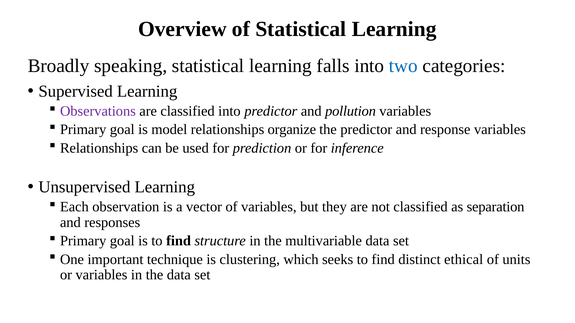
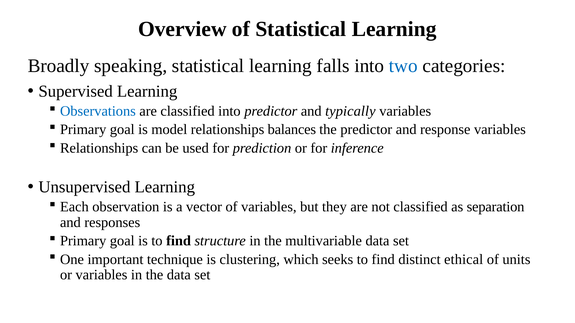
Observations colour: purple -> blue (98, 111)
pollution: pollution -> typically (350, 111)
organize: organize -> balances (292, 130)
